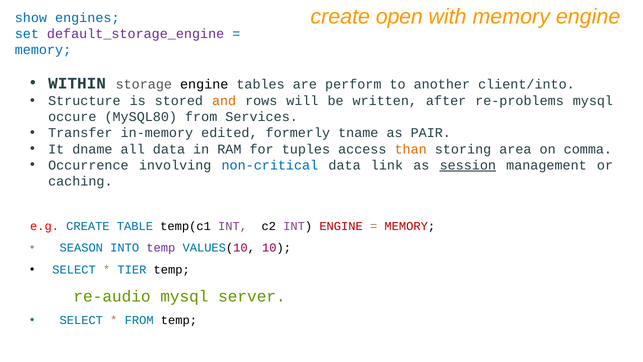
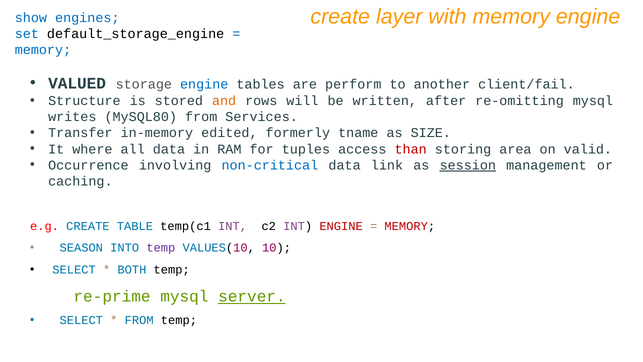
open: open -> layer (399, 17)
default_storage_engine colour: purple -> black (136, 34)
WITHIN: WITHIN -> VALUED (77, 83)
engine colour: black -> blue (204, 84)
client/into: client/into -> client/fail (526, 84)
re-problems: re-problems -> re-omitting (520, 101)
occure: occure -> writes (72, 117)
PAIR: PAIR -> SIZE (431, 133)
dname: dname -> where (92, 149)
than colour: orange -> red (411, 149)
comma: comma -> valid (588, 149)
TIER: TIER -> BOTH (132, 269)
re-audio: re-audio -> re-prime (112, 296)
server underline: none -> present (252, 296)
